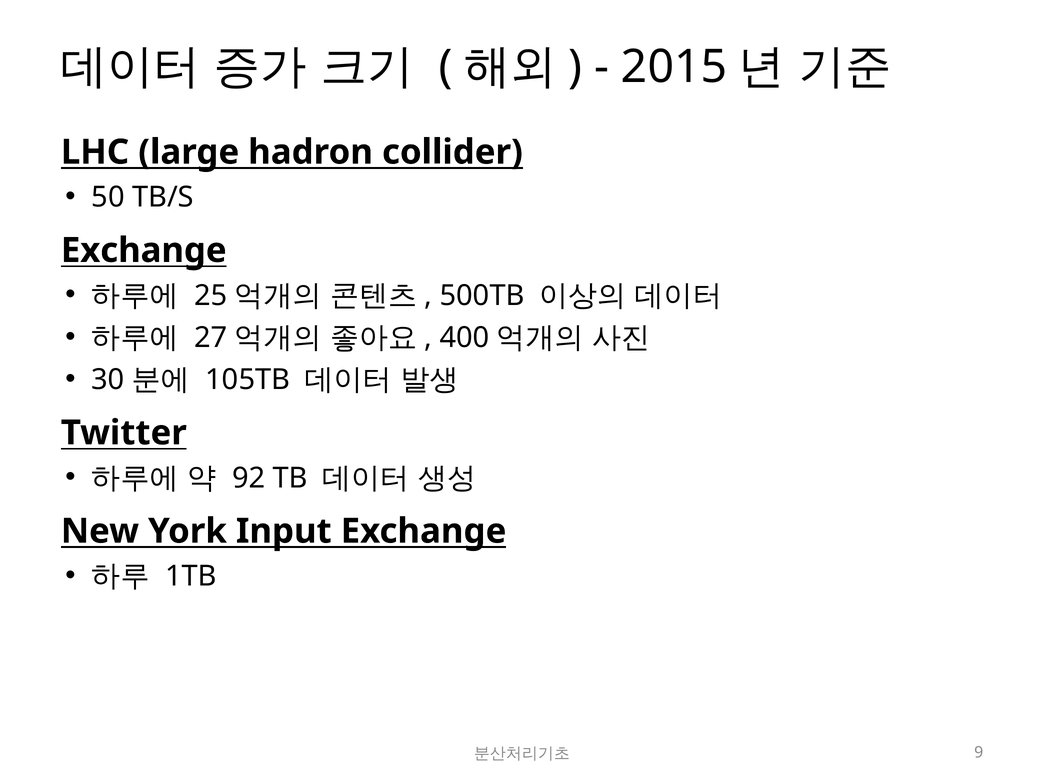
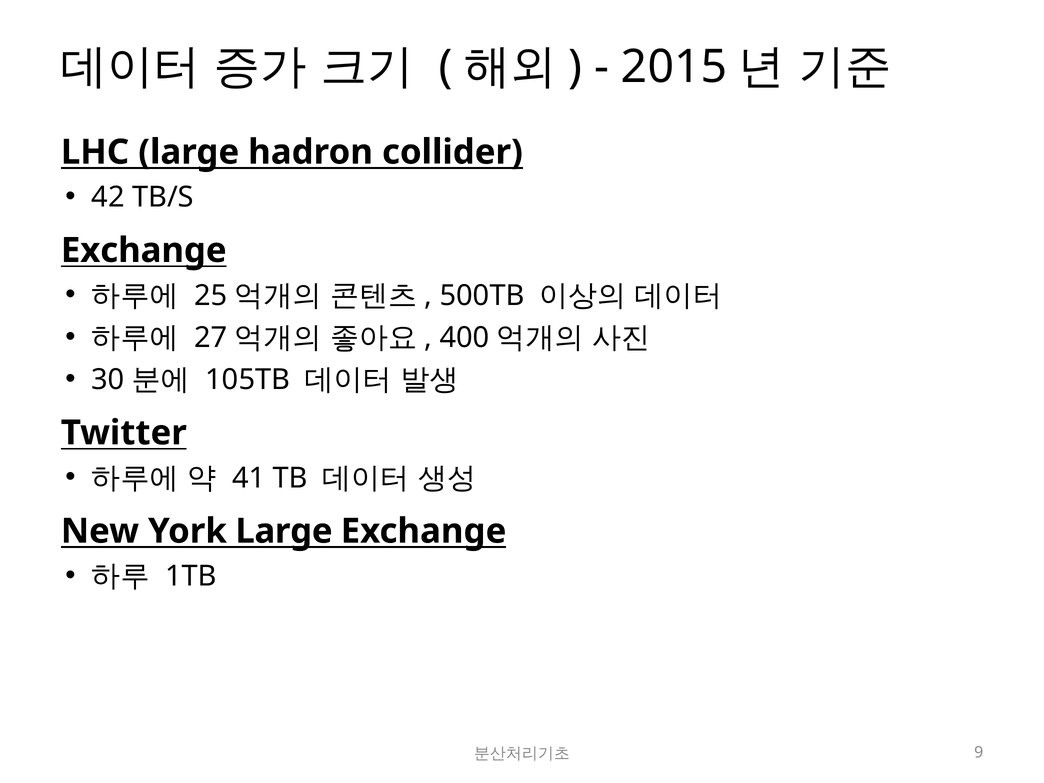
50: 50 -> 42 (108, 197)
92: 92 -> 41 (249, 478)
York Input: Input -> Large (284, 531)
